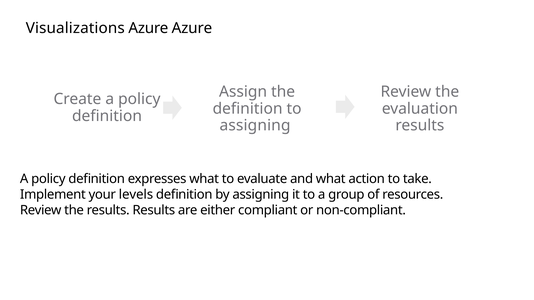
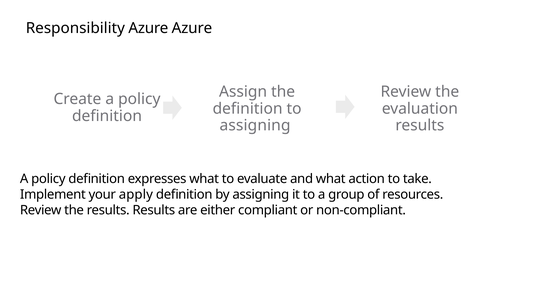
Visualizations: Visualizations -> Responsibility (75, 28)
levels: levels -> apply (136, 195)
